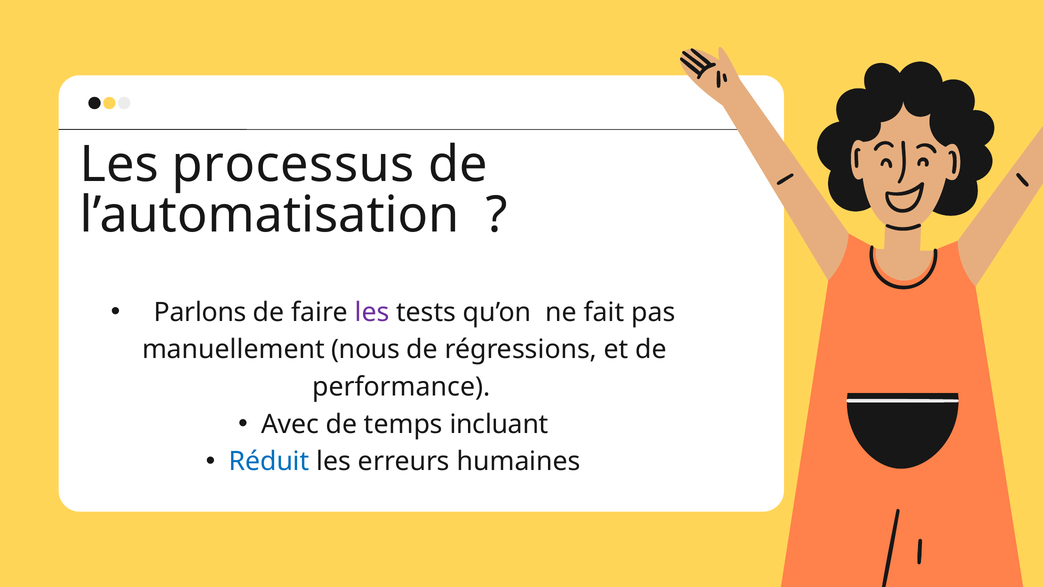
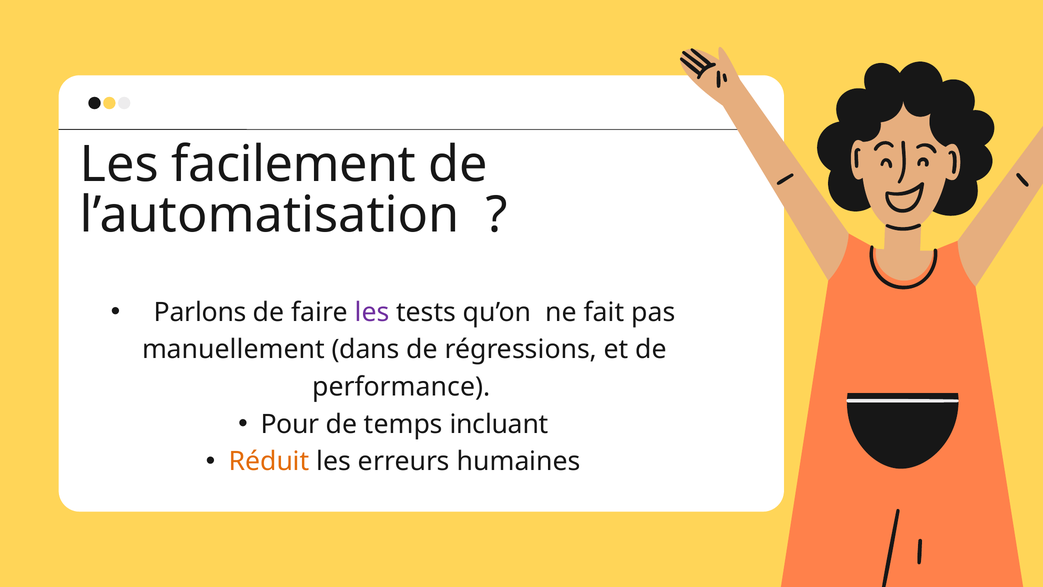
processus: processus -> facilement (294, 164)
nous: nous -> dans (366, 349)
Avec: Avec -> Pour (290, 424)
Réduit colour: blue -> orange (269, 461)
